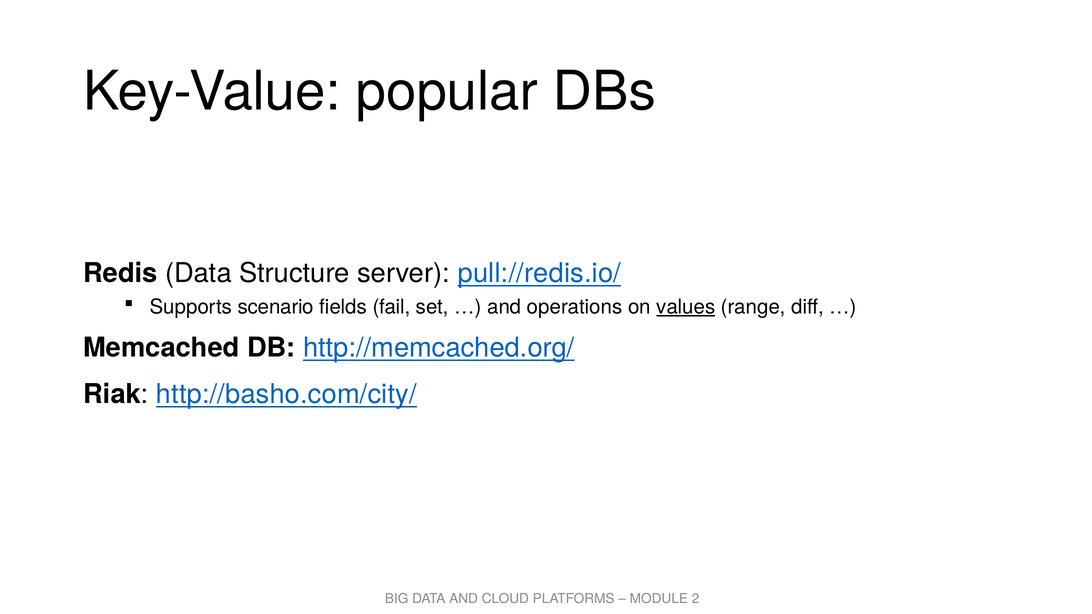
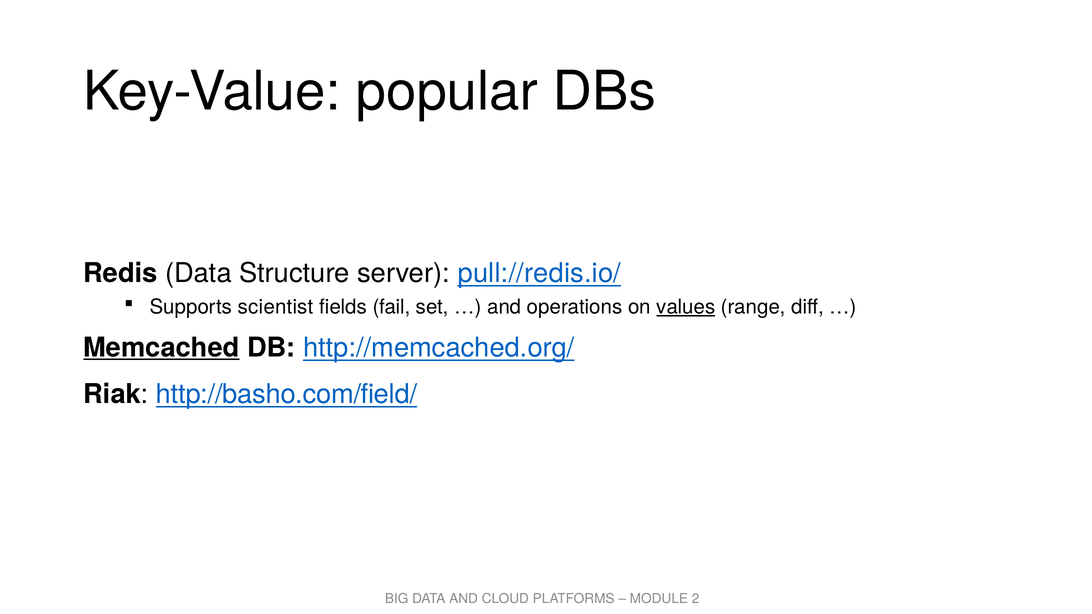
scenario: scenario -> scientist (276, 307)
Memcached underline: none -> present (161, 348)
http://basho.com/city/: http://basho.com/city/ -> http://basho.com/field/ (287, 394)
